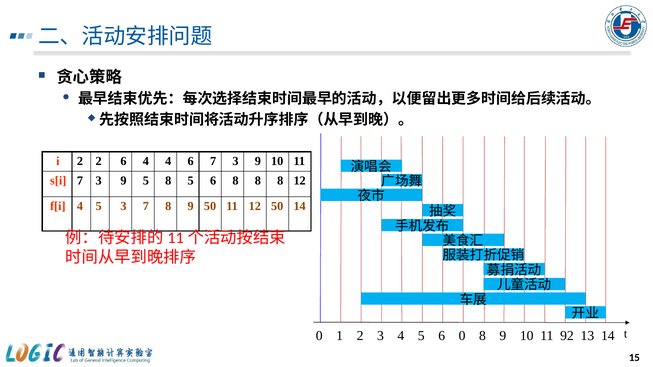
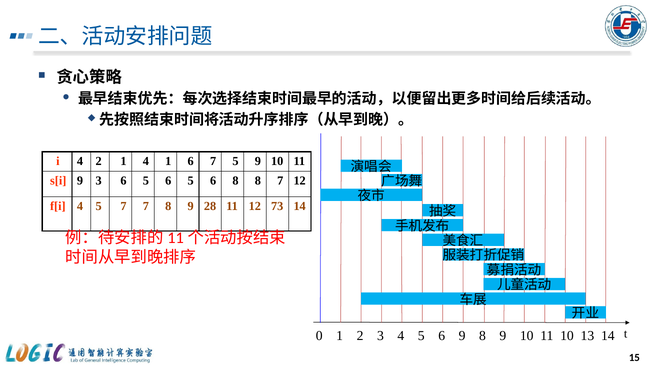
i 2: 2 -> 4 (80, 161)
2 6: 6 -> 1 (123, 161)
4 4: 4 -> 1 (168, 161)
6 7 3: 3 -> 5 (235, 161)
s[i 7: 7 -> 9 (80, 181)
9: 9 -> 6 (123, 181)
8: 8 -> 6 (168, 181)
8 8 8: 8 -> 7 (280, 181)
5 3: 3 -> 7 (123, 206)
9 50: 50 -> 28 (210, 206)
12 50: 50 -> 73 (277, 206)
6 0: 0 -> 9 (462, 336)
11 92: 92 -> 10 (567, 336)
